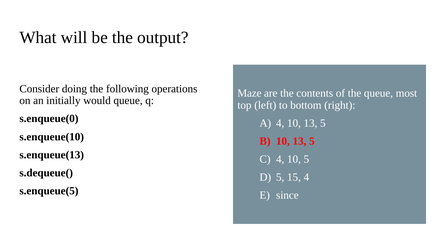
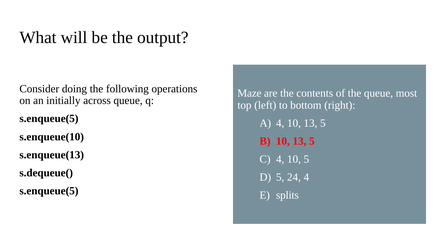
would: would -> across (97, 101)
s.enqueue(0: s.enqueue(0 -> s.enqueue(5 (49, 119)
15: 15 -> 24 (294, 177)
since: since -> splits (287, 195)
